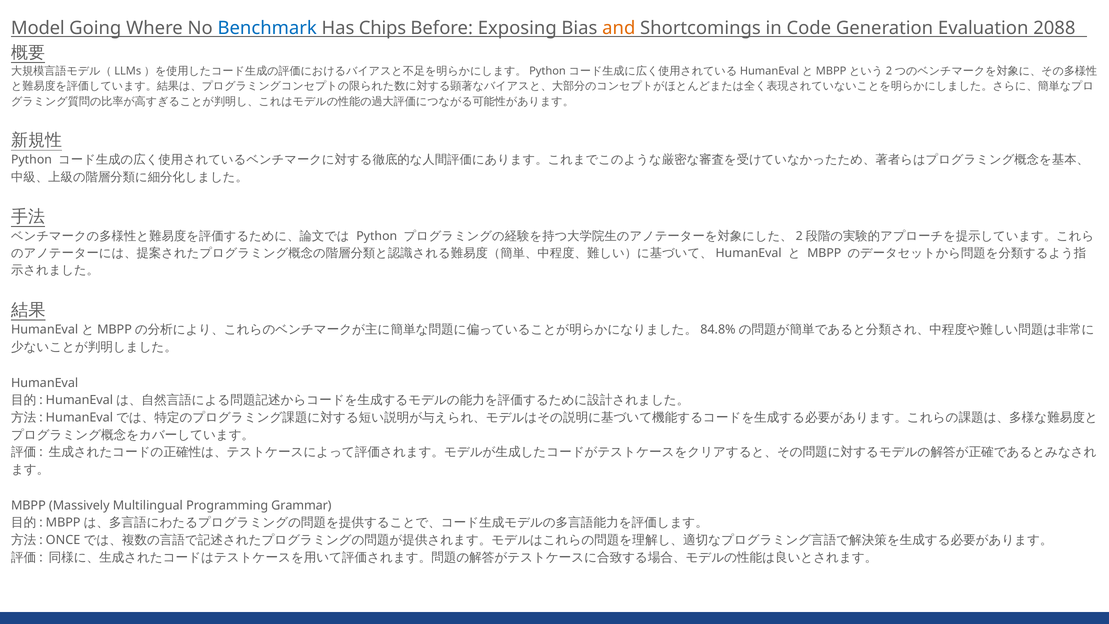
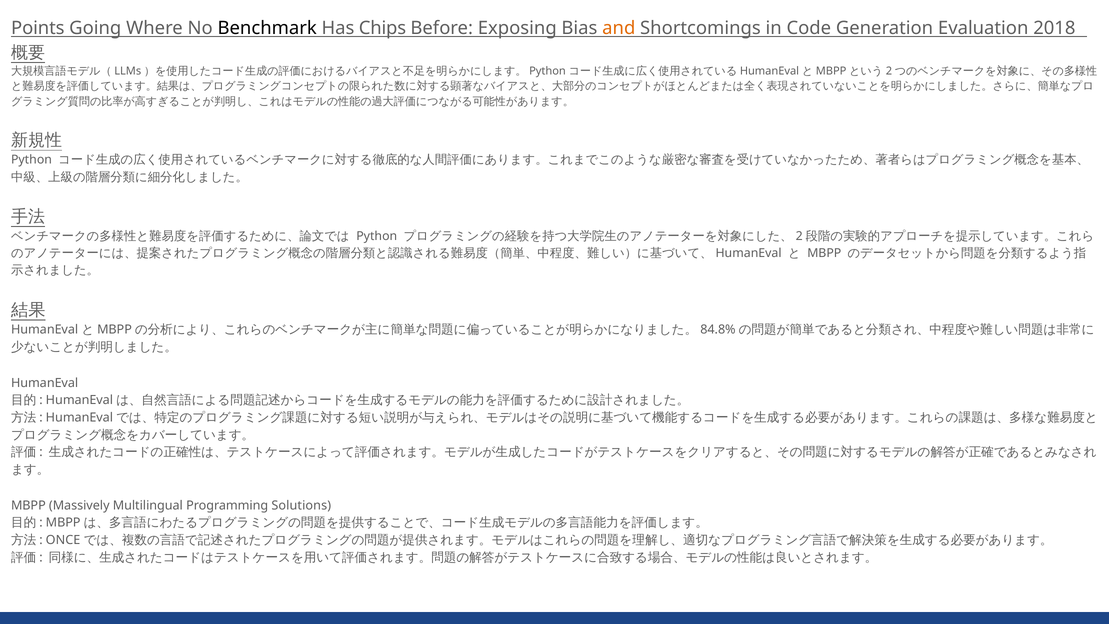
Model: Model -> Points (38, 28)
Benchmark colour: blue -> black (267, 28)
2088: 2088 -> 2018 (1054, 28)
Grammar: Grammar -> Solutions (301, 505)
